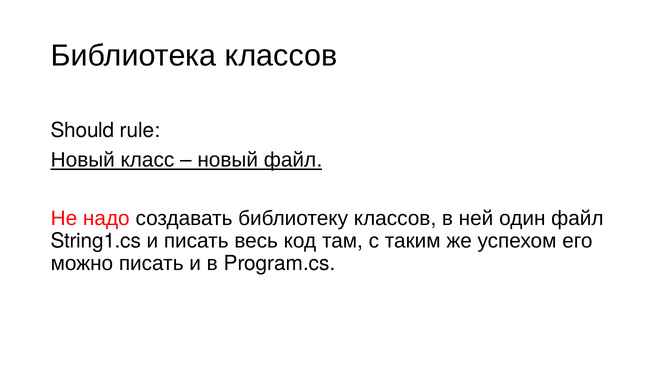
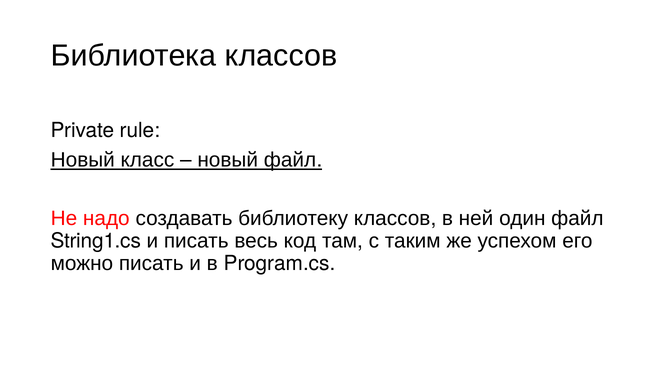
Should: Should -> Private (83, 130)
